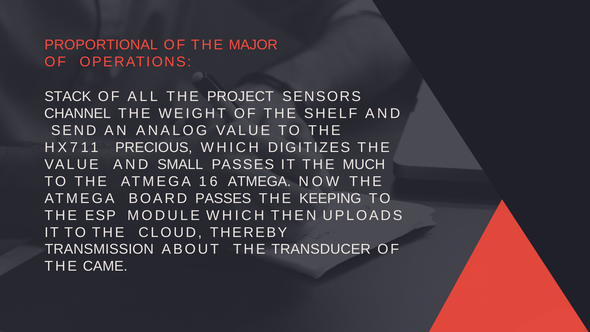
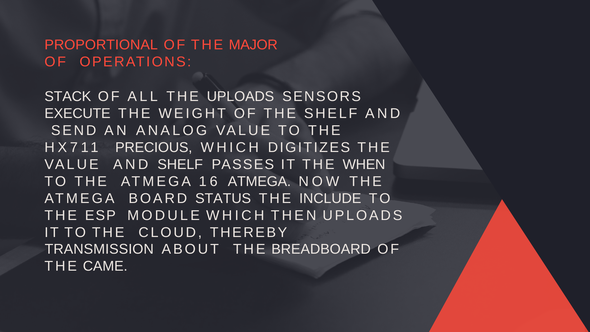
THE PROJECT: PROJECT -> UPLOADS (240, 97)
CHANNEL: CHANNEL -> EXECUTE (78, 114)
AND SMALL: SMALL -> SHELF (180, 164)
MUCH: MUCH -> WHEN (364, 164)
BOARD PASSES: PASSES -> STATUS (223, 198)
KEEPING: KEEPING -> INCLUDE (330, 198)
TRANSDUCER: TRANSDUCER -> BREADBOARD (321, 249)
